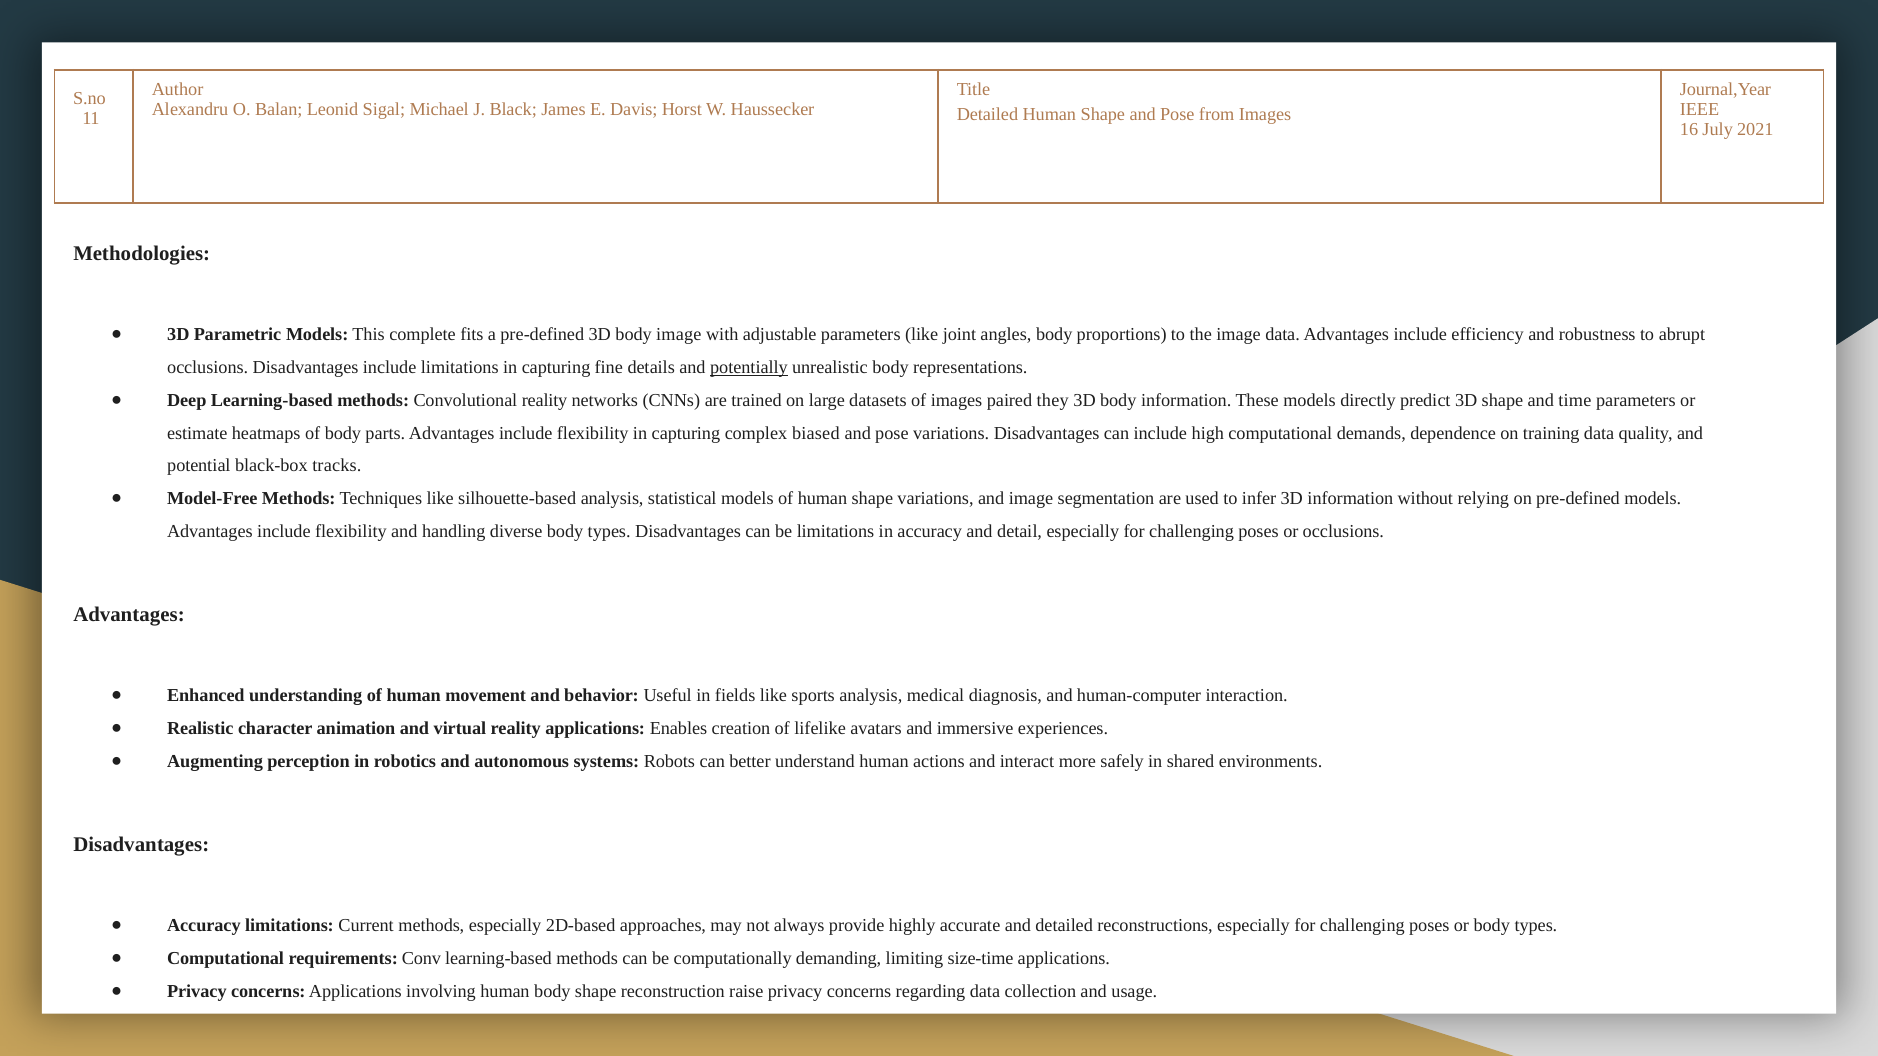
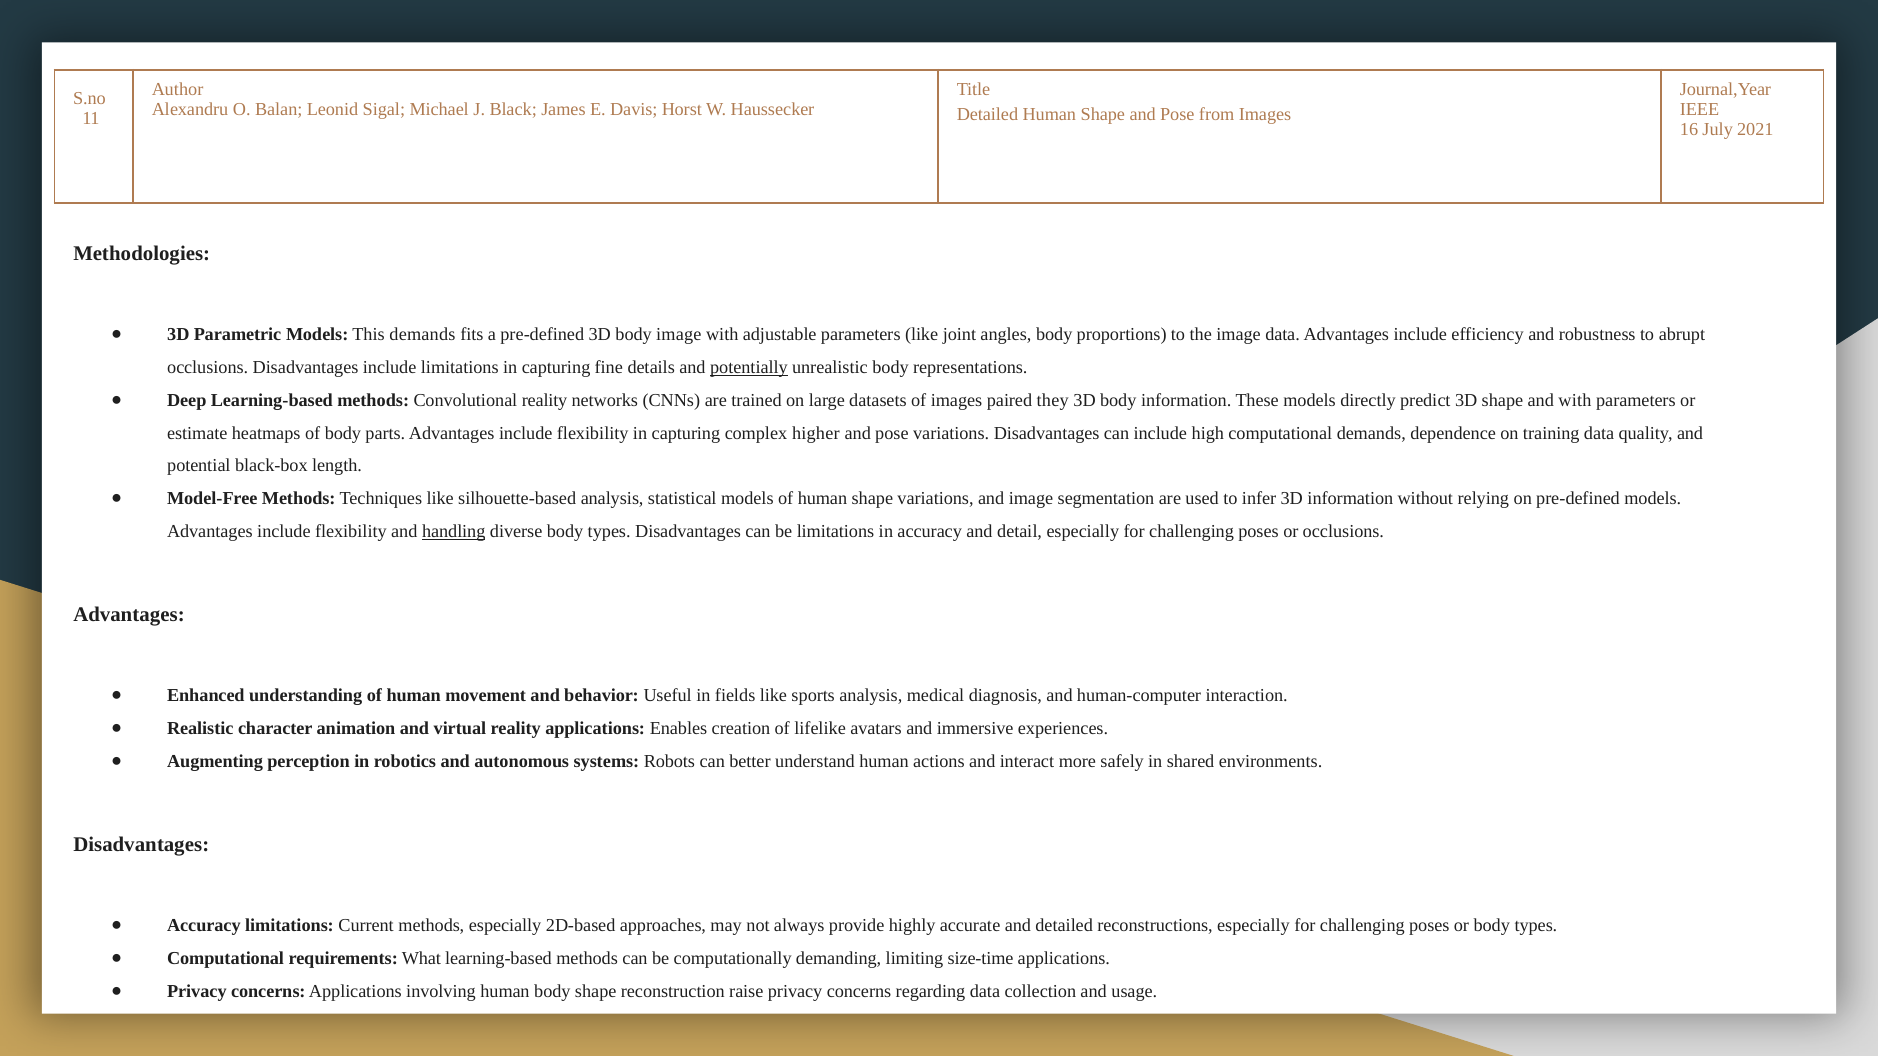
This complete: complete -> demands (422, 335)
and time: time -> with (1575, 400)
biased: biased -> higher (816, 433)
tracks: tracks -> length (337, 466)
handling underline: none -> present (454, 532)
Conv: Conv -> What (421, 959)
